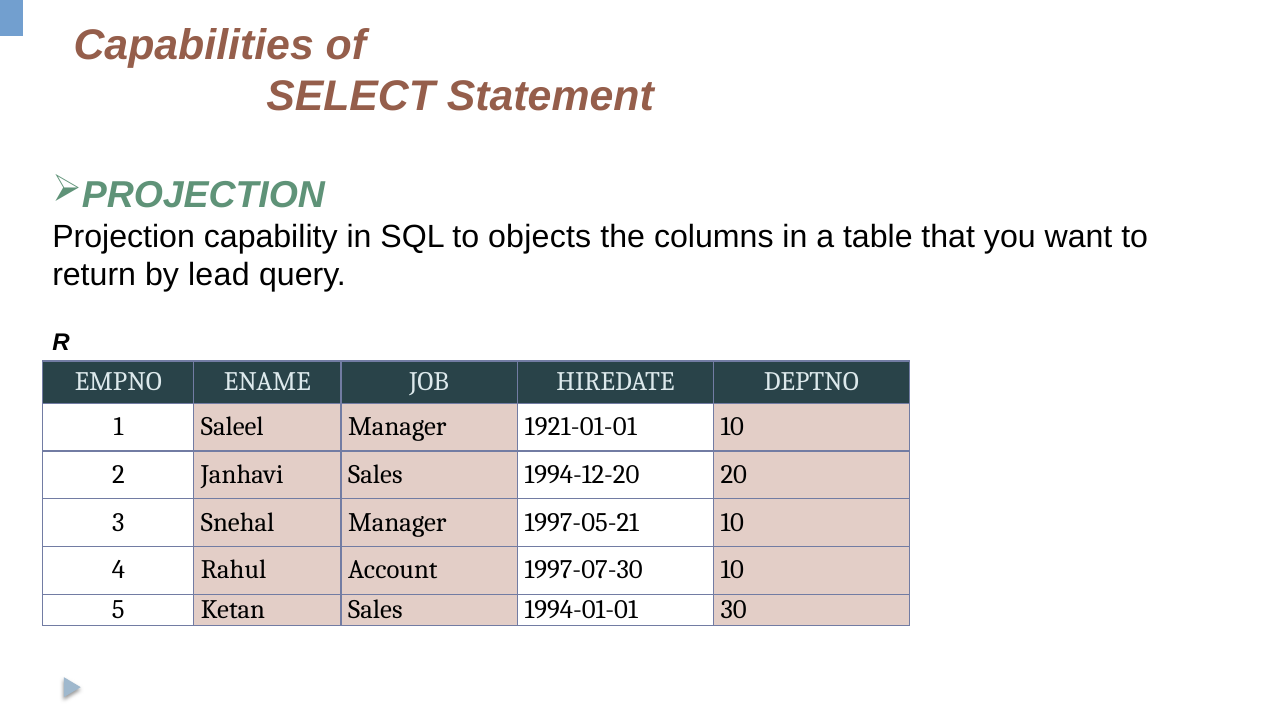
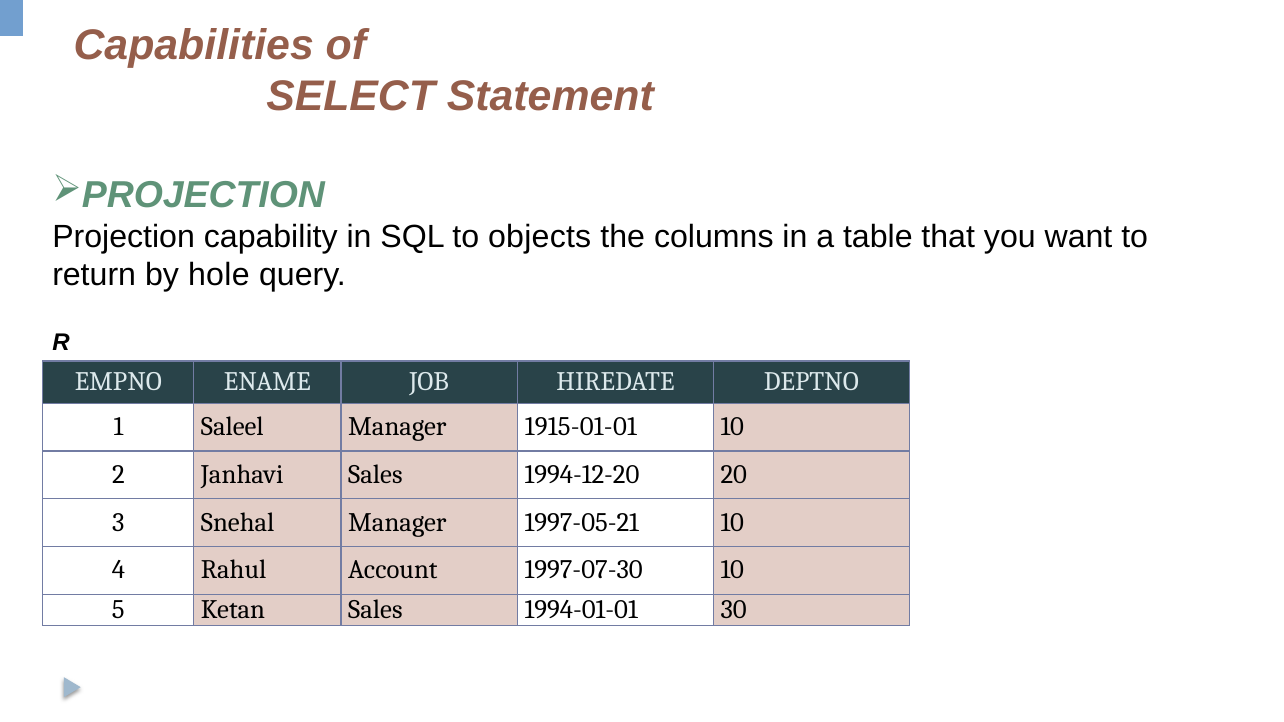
lead: lead -> hole (219, 275)
1921-01-01: 1921-01-01 -> 1915-01-01 (581, 427)
